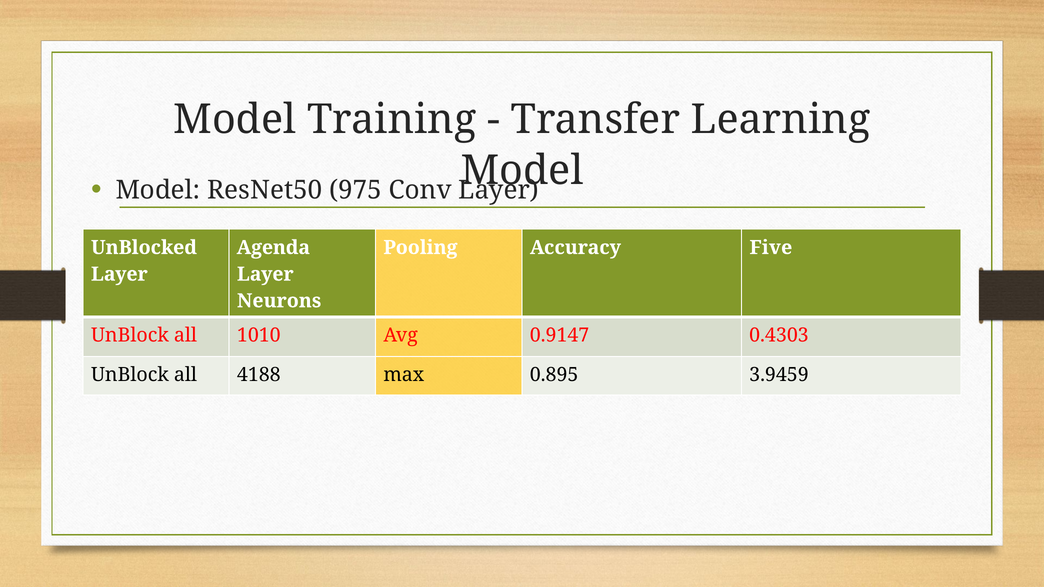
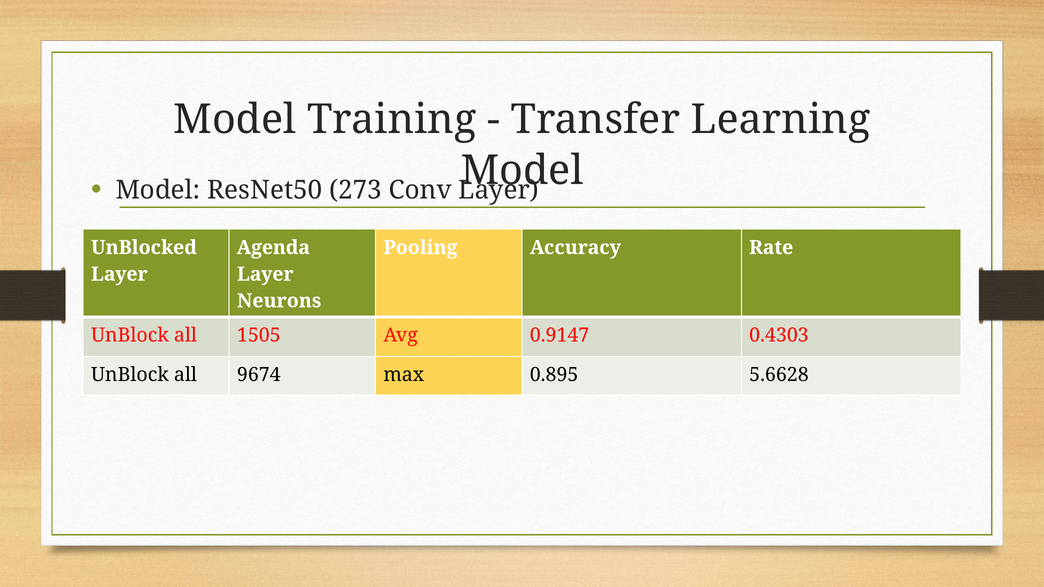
975: 975 -> 273 (356, 190)
Five: Five -> Rate (771, 248)
1010: 1010 -> 1505 (259, 335)
4188: 4188 -> 9674 (259, 375)
3.9459: 3.9459 -> 5.6628 (779, 375)
